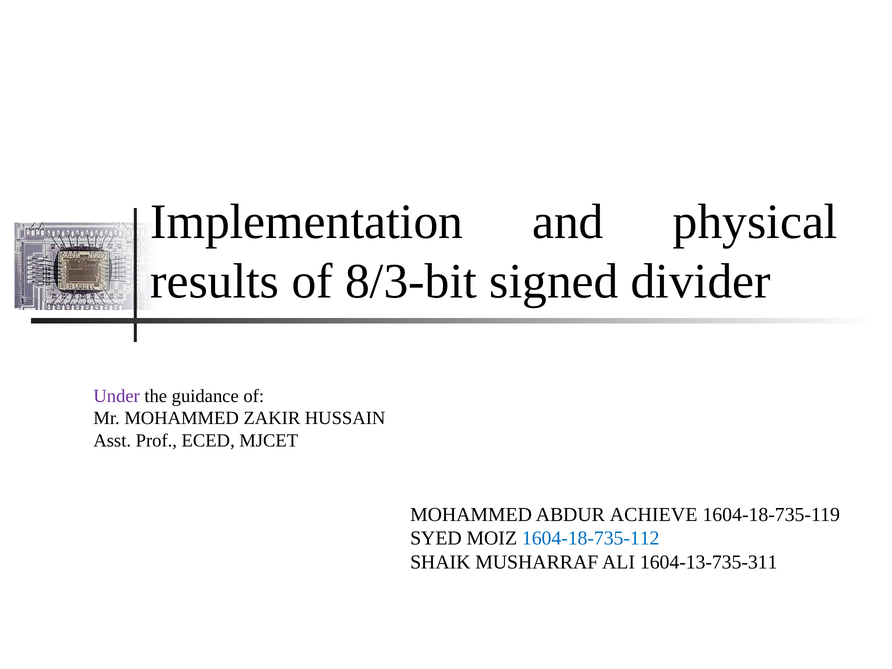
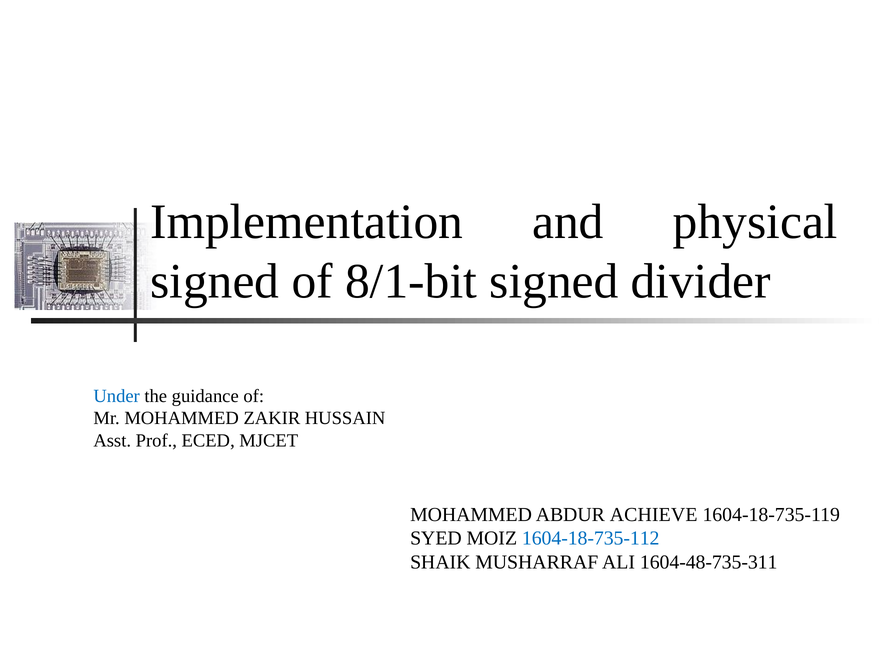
results: results -> signed (215, 281)
8/3-bit: 8/3-bit -> 8/1-bit (411, 281)
Under colour: purple -> blue (117, 396)
1604-13-735-311: 1604-13-735-311 -> 1604-48-735-311 (709, 562)
